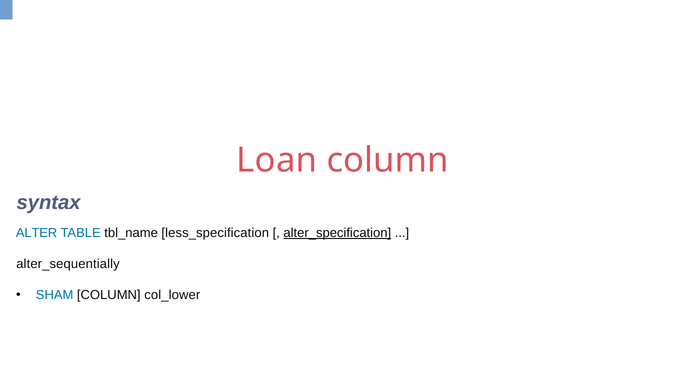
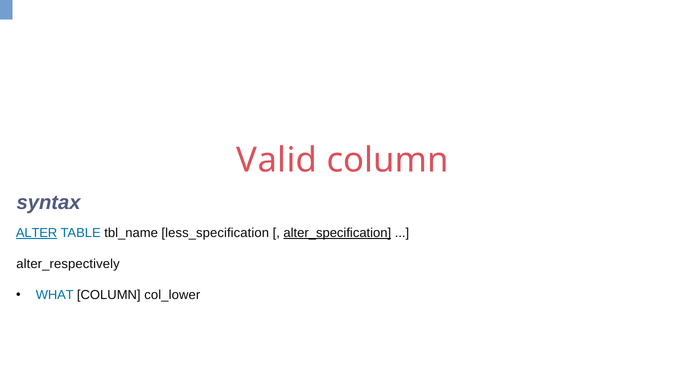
Loan: Loan -> Valid (277, 160)
ALTER underline: none -> present (37, 233)
alter_sequentially: alter_sequentially -> alter_respectively (68, 264)
SHAM: SHAM -> WHAT (55, 295)
